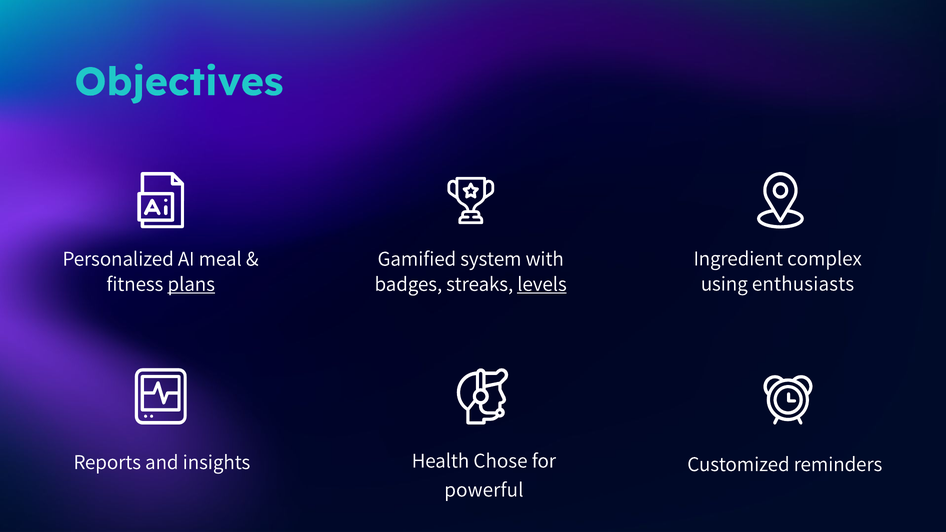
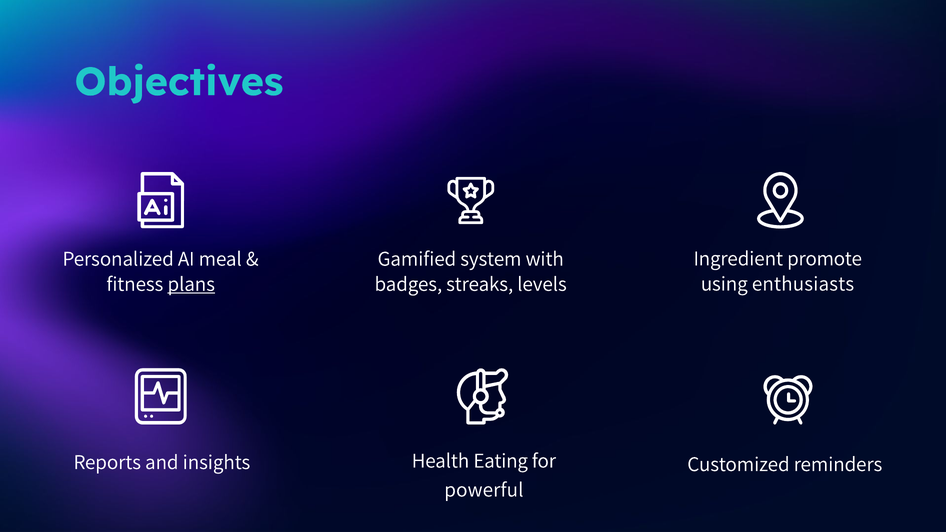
complex: complex -> promote (825, 259)
levels underline: present -> none (542, 284)
Chose: Chose -> Eating (501, 461)
